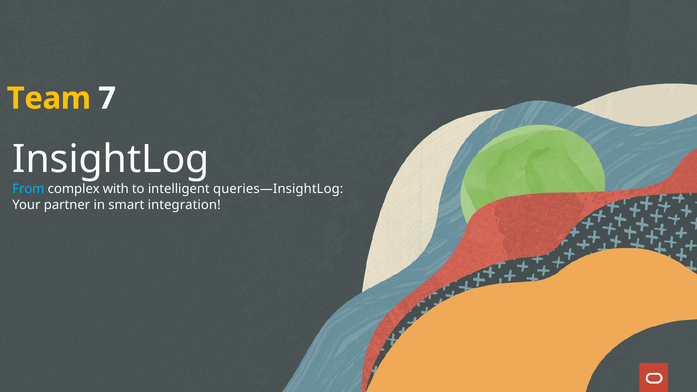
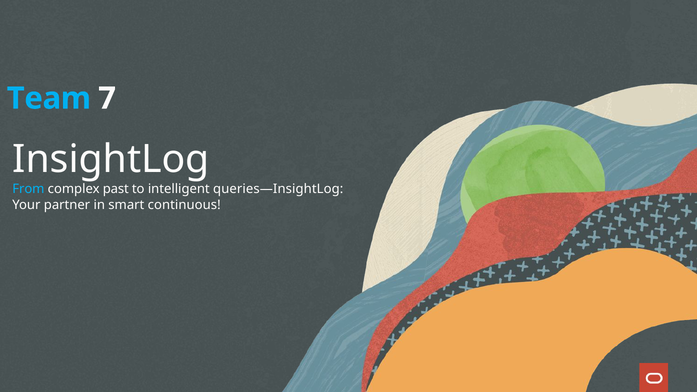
Team colour: yellow -> light blue (49, 98)
with: with -> past (116, 189)
integration: integration -> continuous (184, 205)
